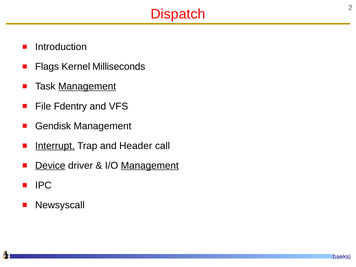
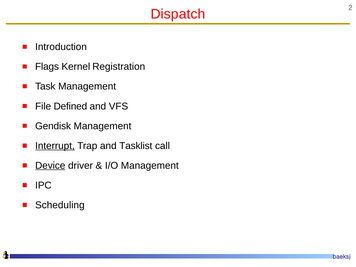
Milliseconds: Milliseconds -> Registration (119, 67)
Management underline: present -> none (87, 86)
Fdentry: Fdentry -> Defined (70, 106)
Header: Header -> Tasklist (136, 146)
Management underline: present -> none (150, 166)
Newsyscall: Newsyscall -> Scheduling (60, 205)
